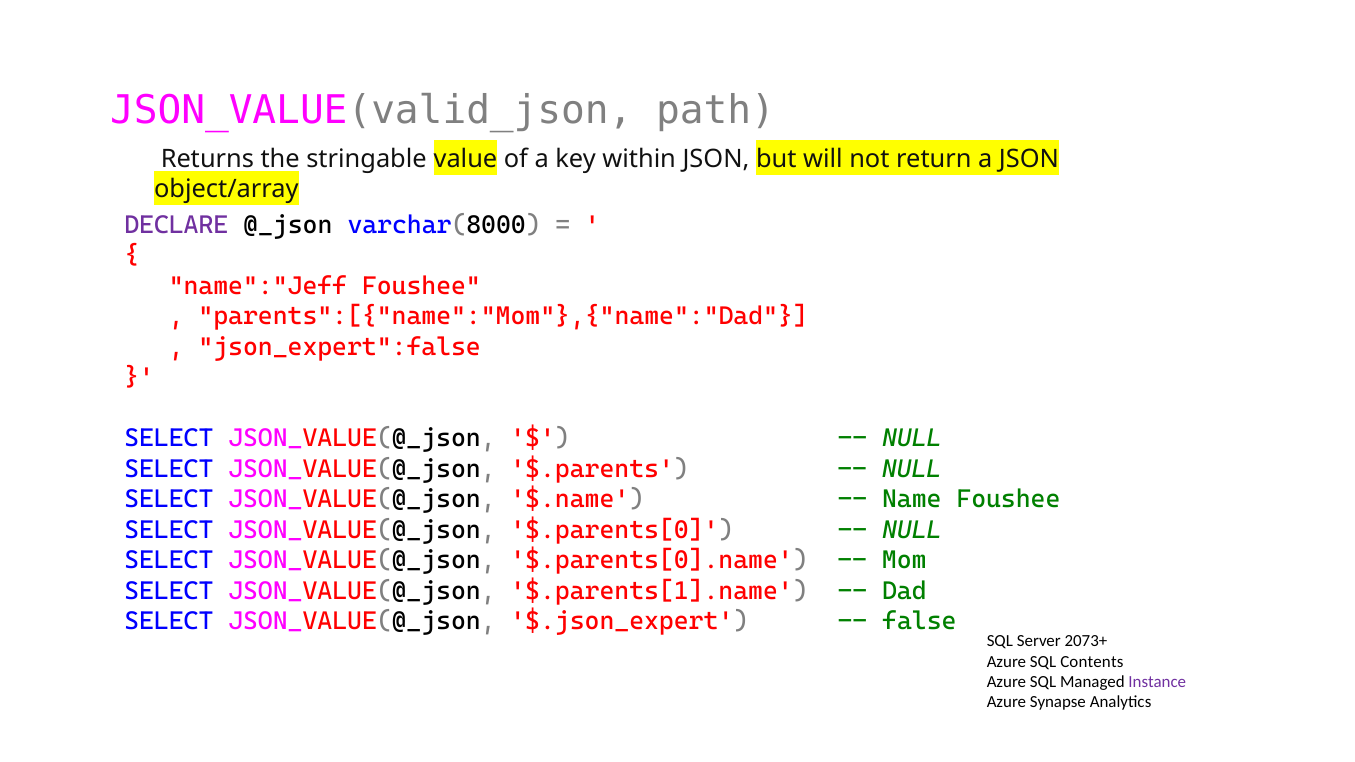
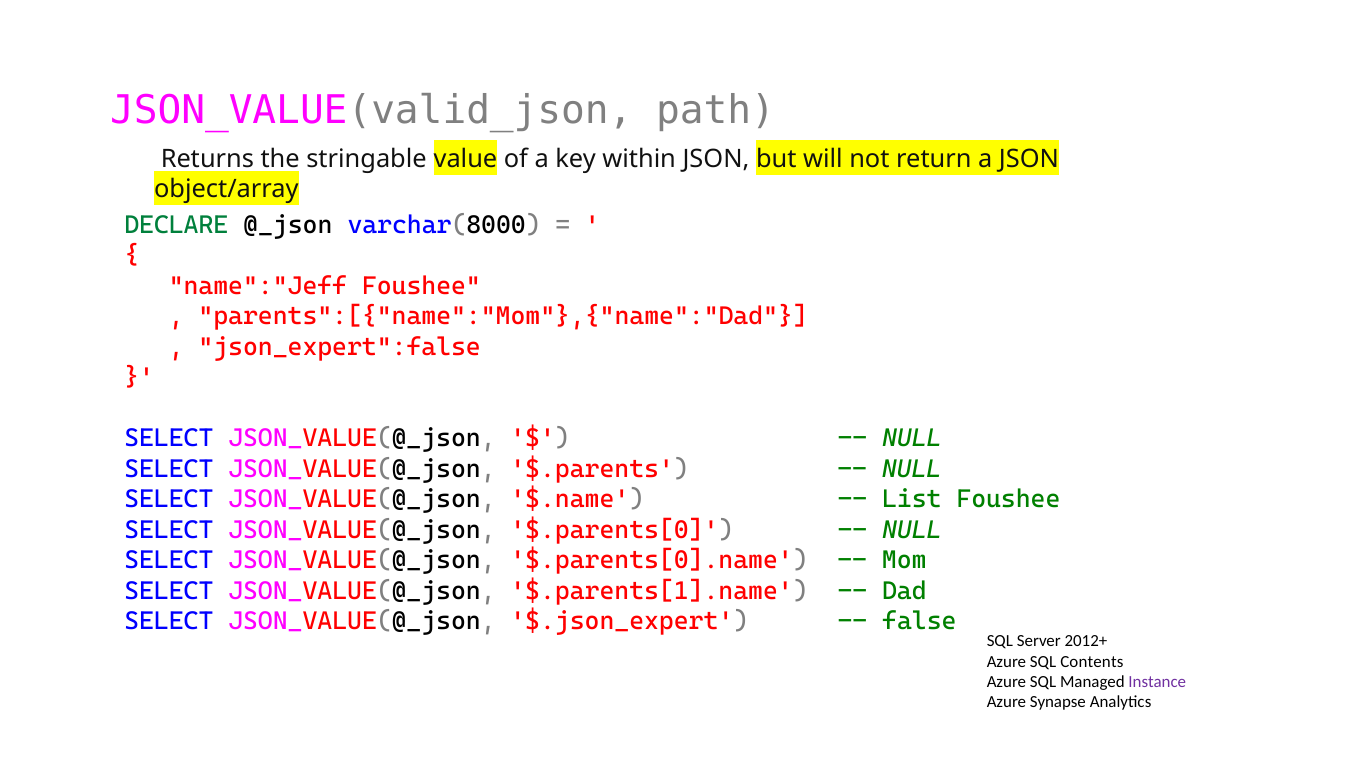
DECLARE colour: purple -> green (176, 225)
Name: Name -> List (912, 499)
2073+: 2073+ -> 2012+ (1086, 641)
